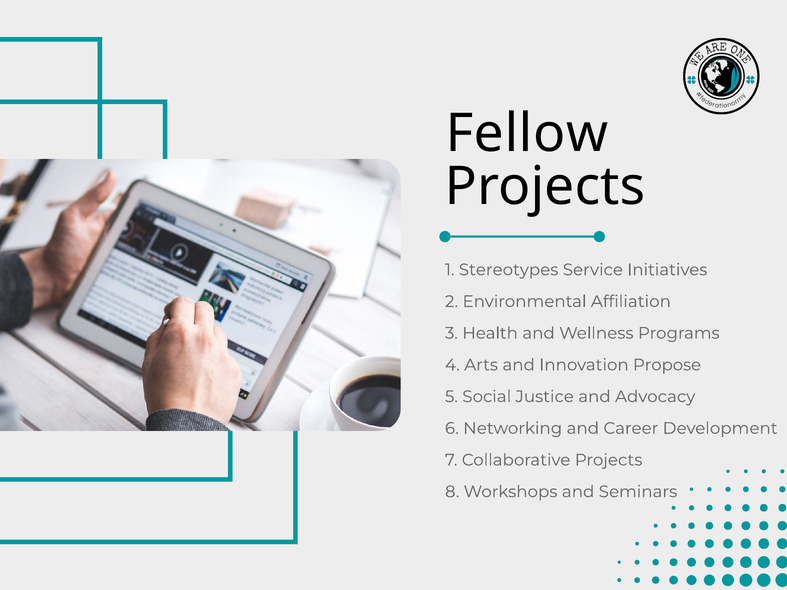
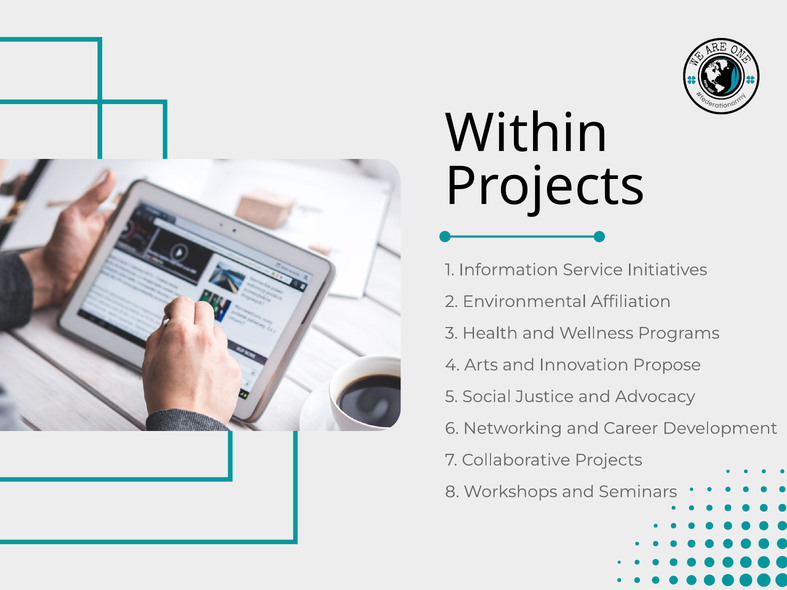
Fellow: Fellow -> Within (527, 134)
Stereotypes: Stereotypes -> Information (509, 270)
